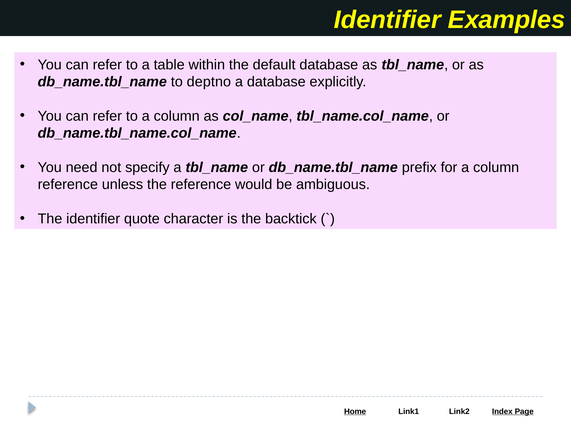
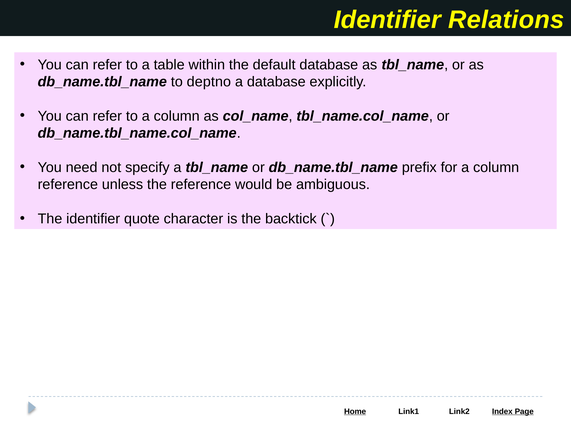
Examples: Examples -> Relations (506, 20)
